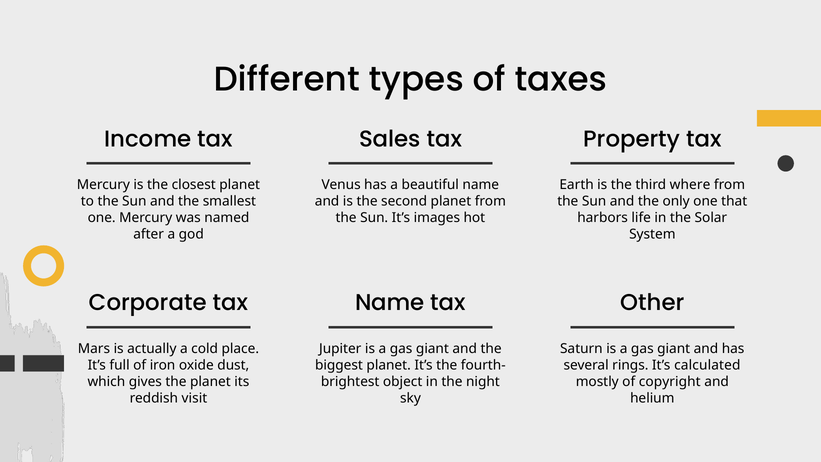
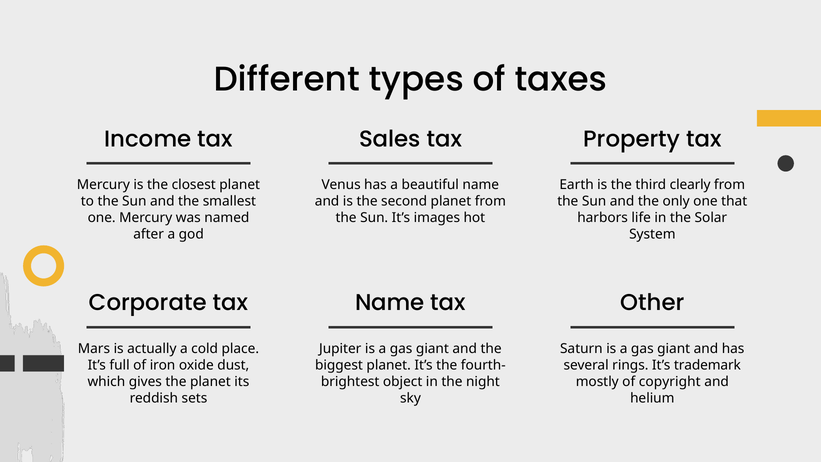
where: where -> clearly (690, 185)
calculated: calculated -> trademark (707, 365)
visit: visit -> sets (194, 398)
